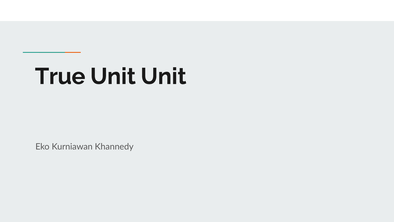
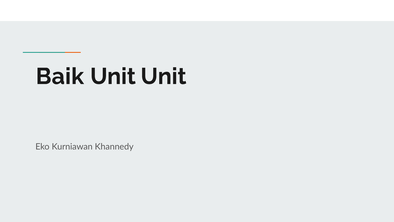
True: True -> Baik (60, 76)
